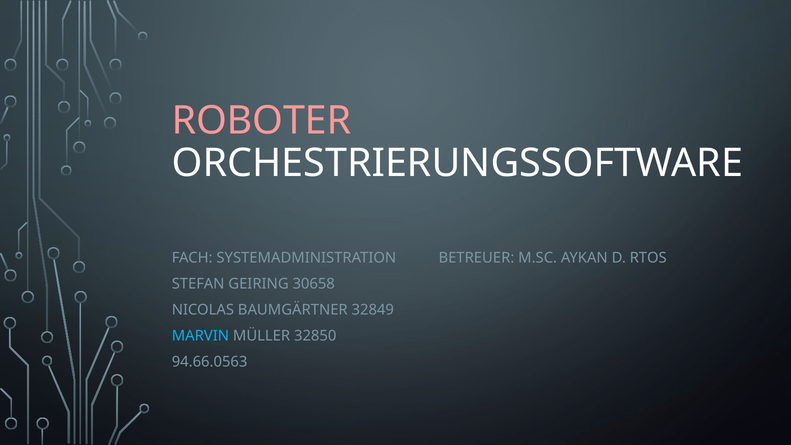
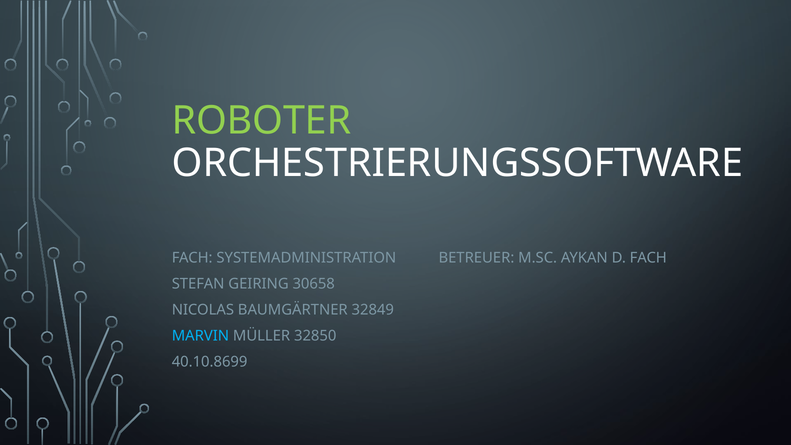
ROBOTER colour: pink -> light green (261, 121)
D RTOS: RTOS -> FACH (648, 258)
94.66.0563: 94.66.0563 -> 40.10.8699 (210, 362)
